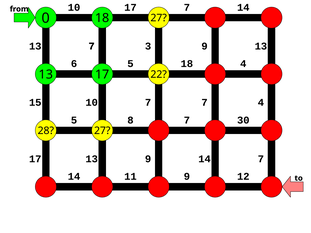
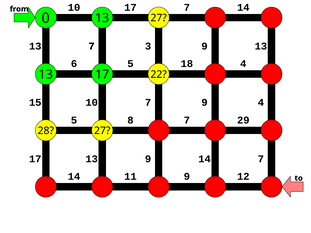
0 18: 18 -> 13 (102, 18)
7: 7 -> 9 (205, 103)
30: 30 -> 29 (243, 120)
